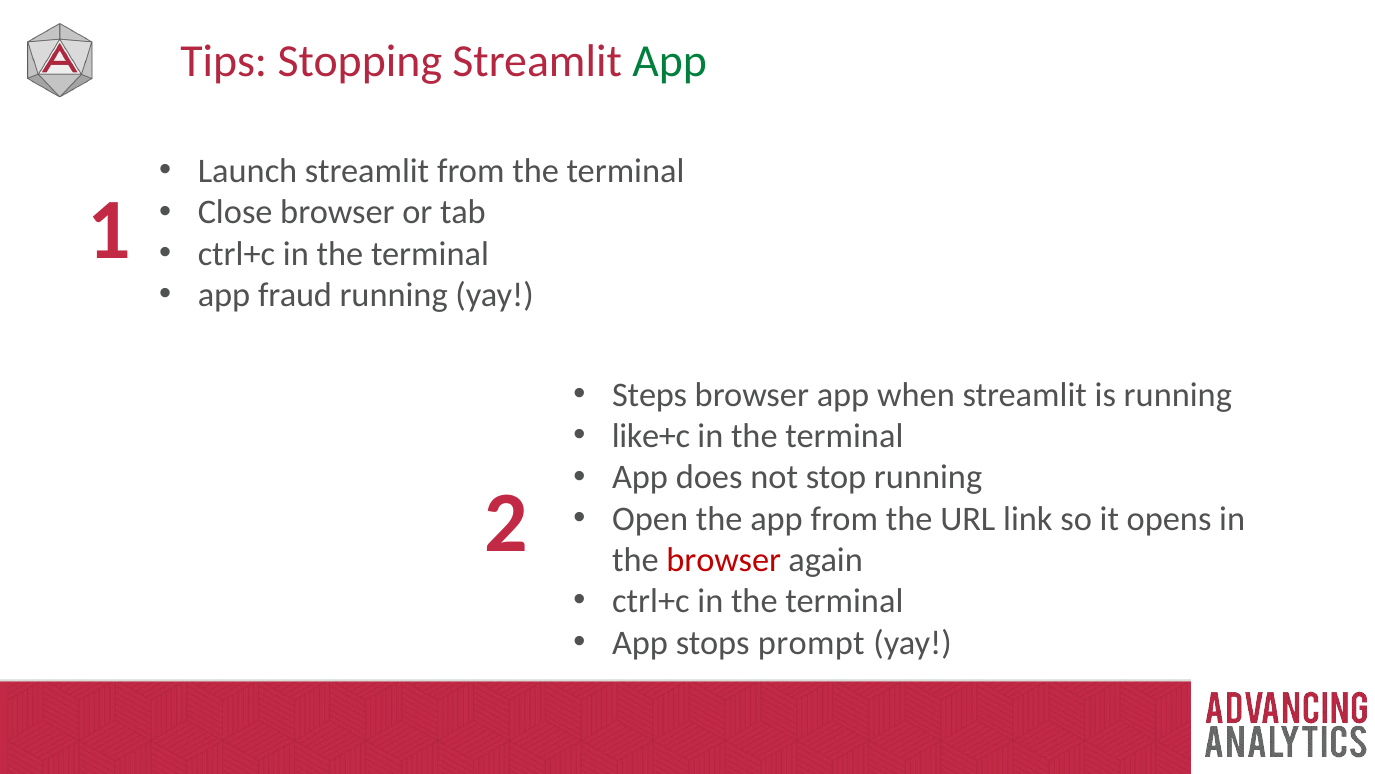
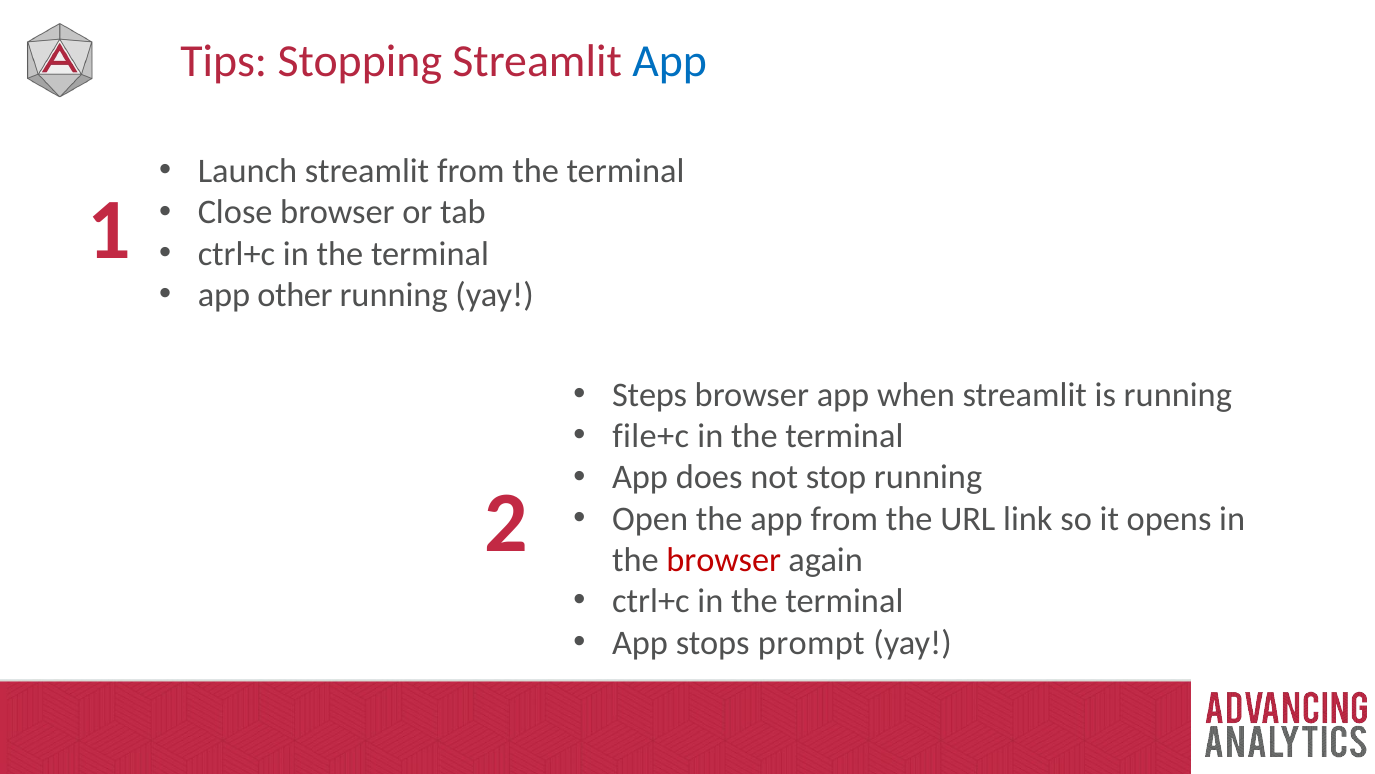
App colour: green -> blue (670, 62)
fraud: fraud -> other (295, 295)
like+c: like+c -> file+c (651, 436)
